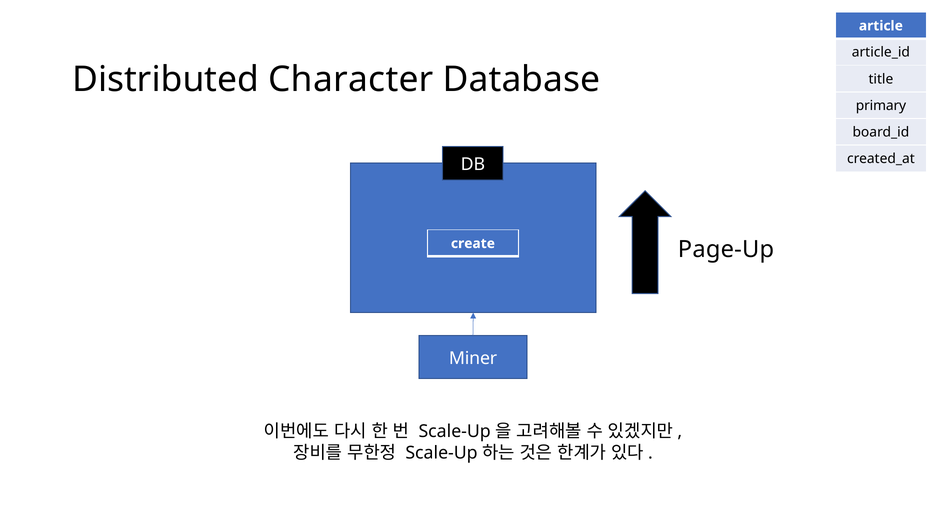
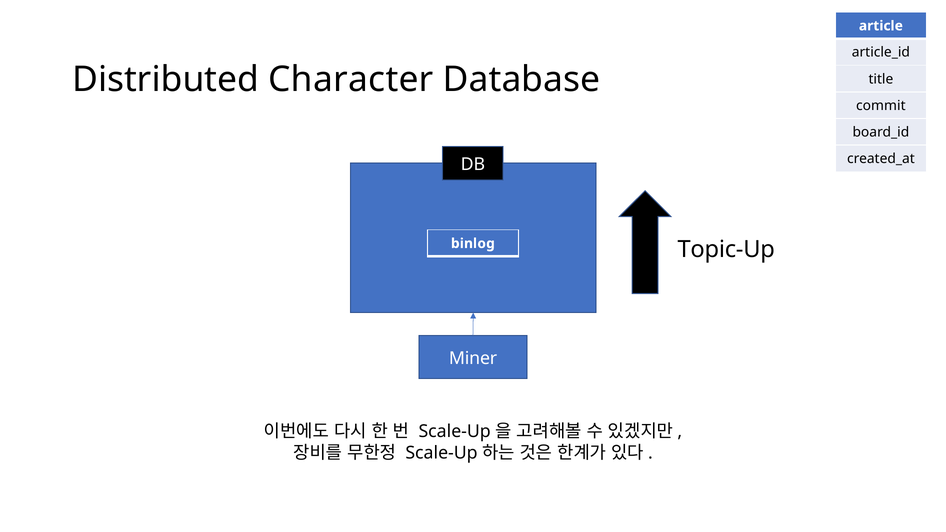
primary: primary -> commit (881, 106)
create: create -> binlog (473, 244)
Page-Up: Page-Up -> Topic-Up (726, 250)
